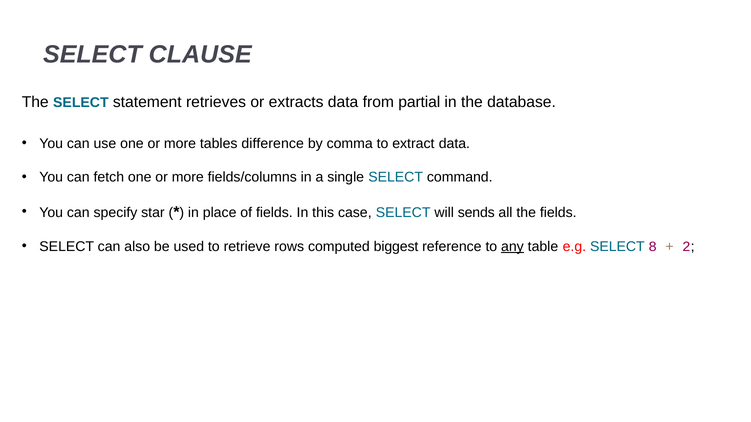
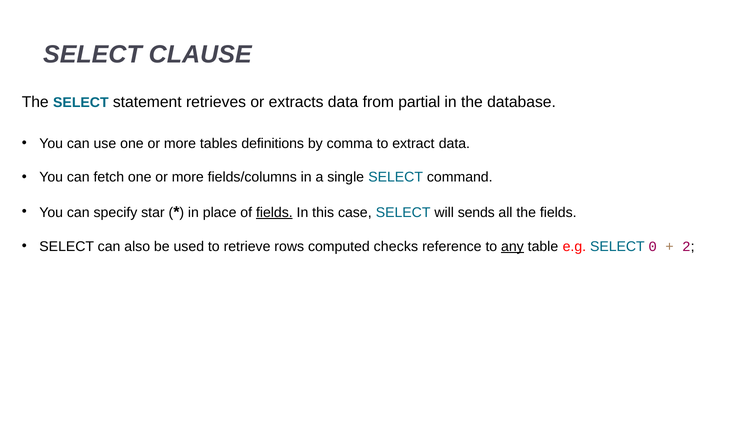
difference: difference -> definitions (273, 144)
fields underline: none -> present (274, 213)
biggest: biggest -> checks (396, 247)
8: 8 -> 0 (653, 247)
